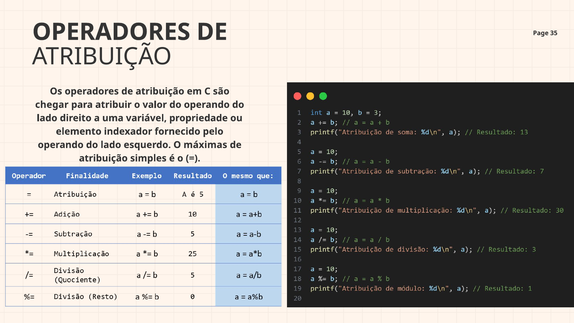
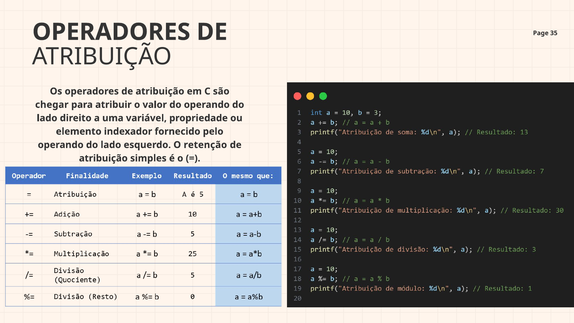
máximas: máximas -> retenção (205, 145)
